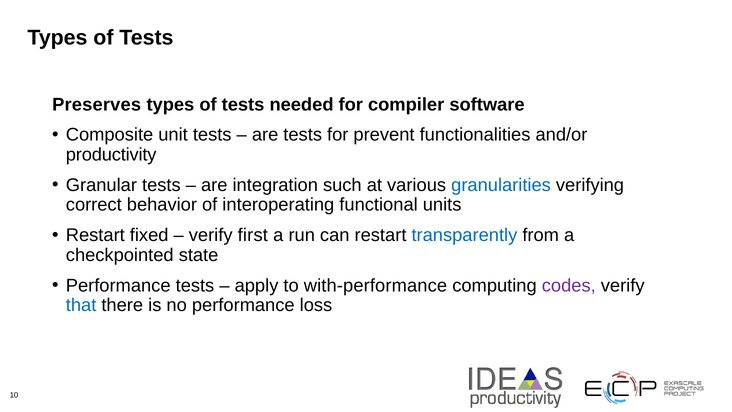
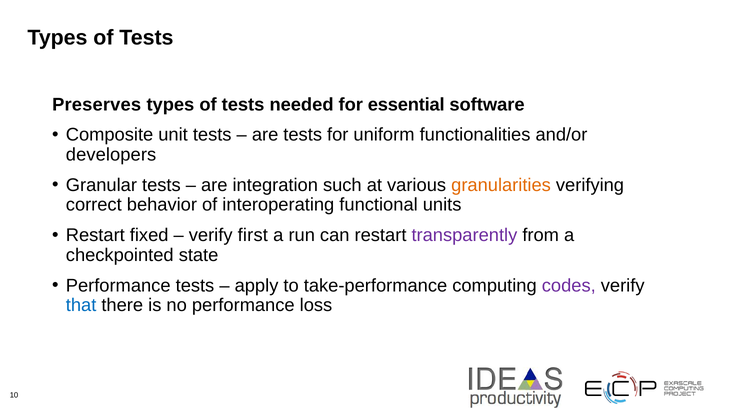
compiler: compiler -> essential (406, 104)
prevent: prevent -> uniform (384, 135)
productivity: productivity -> developers (111, 155)
granularities colour: blue -> orange (501, 185)
transparently colour: blue -> purple (464, 235)
with-performance: with-performance -> take-performance (376, 285)
